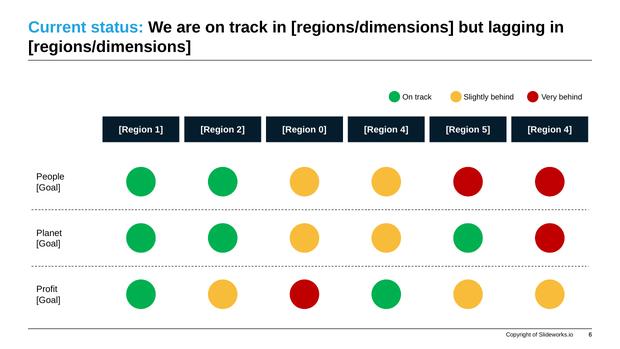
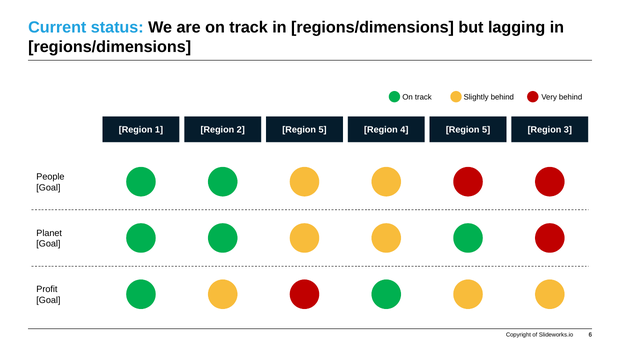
2 Region 0: 0 -> 5 (323, 130)
5 Region 4: 4 -> 3 (568, 130)
